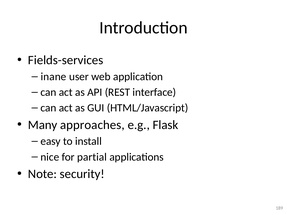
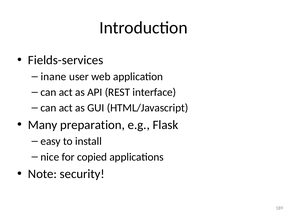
approaches: approaches -> preparation (92, 125)
partial: partial -> copied (92, 157)
